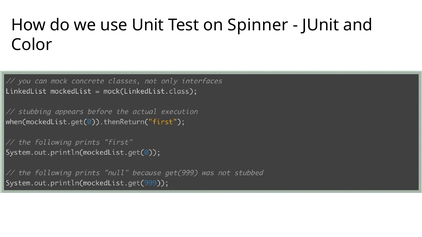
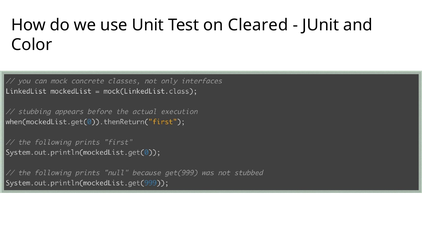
Spinner: Spinner -> Cleared (258, 25)
